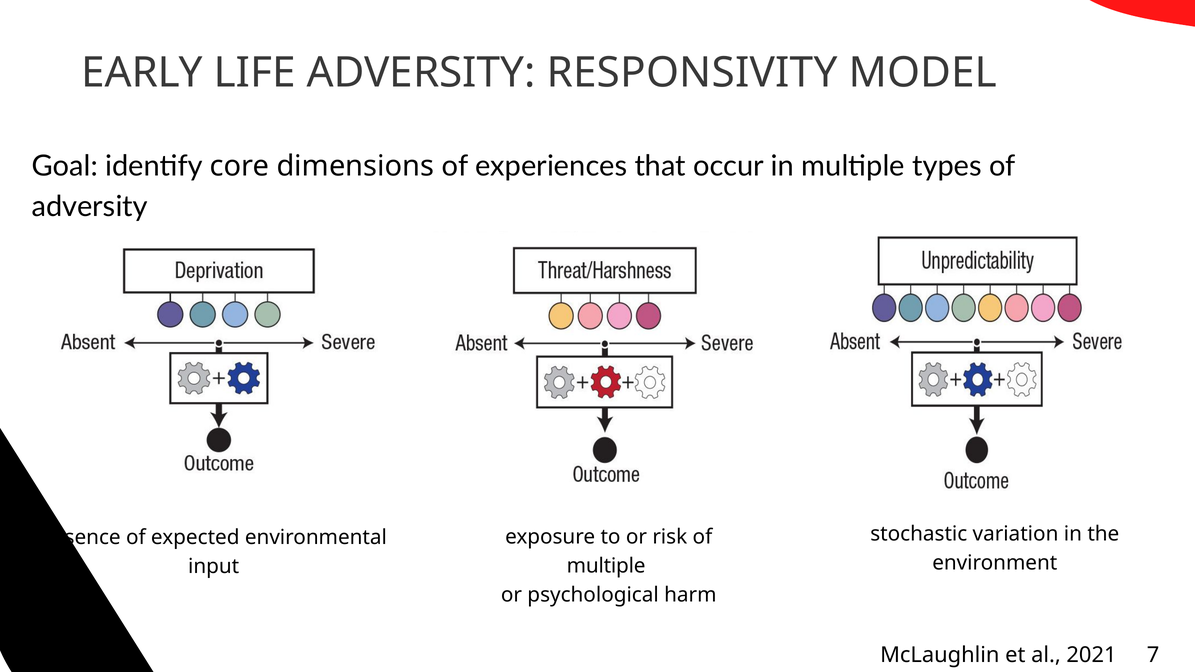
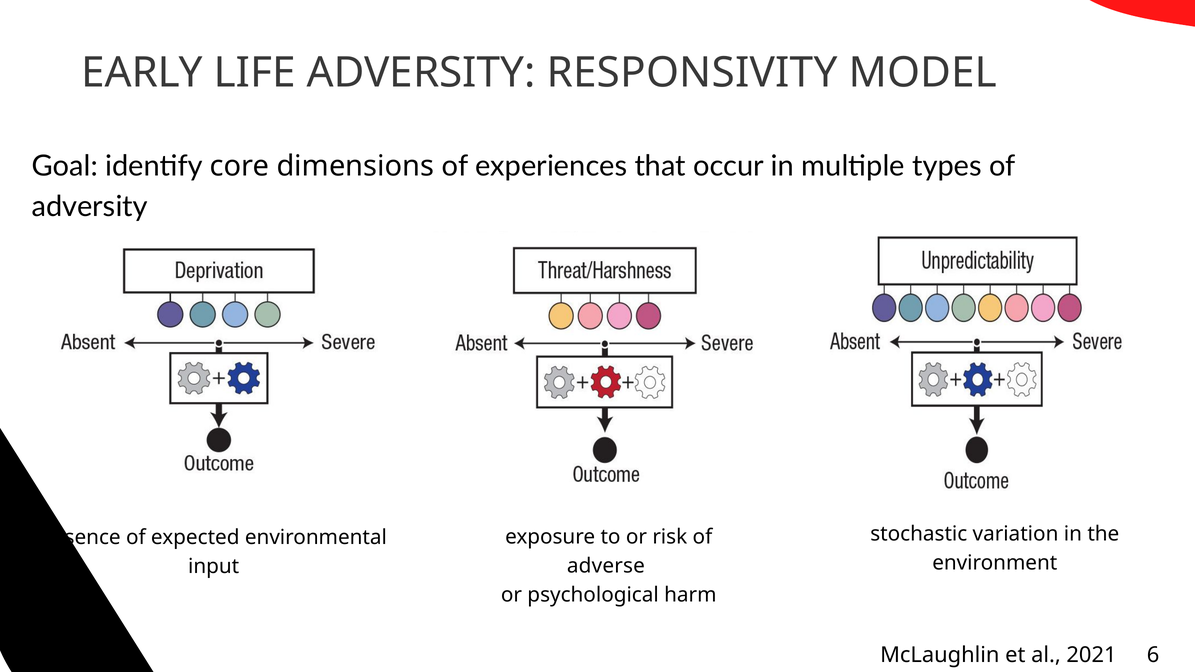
multiple: multiple -> adverse (606, 566)
7: 7 -> 6 (1153, 655)
